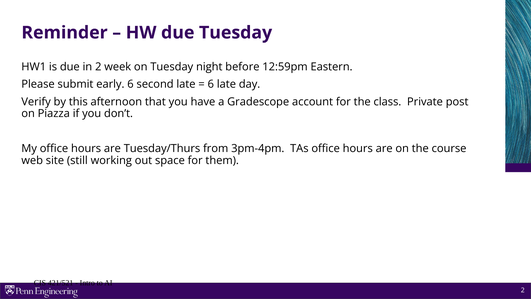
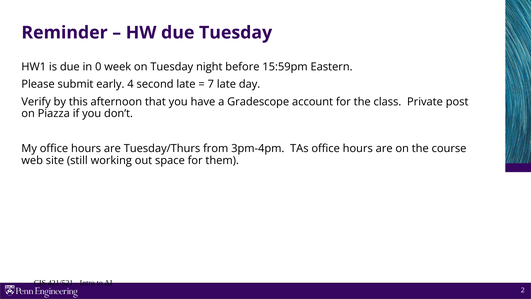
in 2: 2 -> 0 (98, 67)
12:59pm: 12:59pm -> 15:59pm (285, 67)
early 6: 6 -> 4 (130, 84)
6: 6 -> 7 (211, 84)
